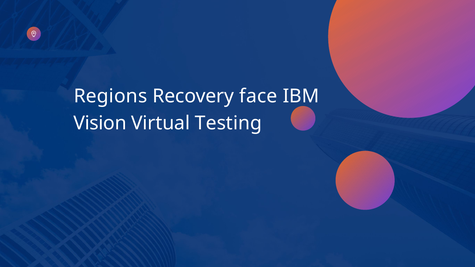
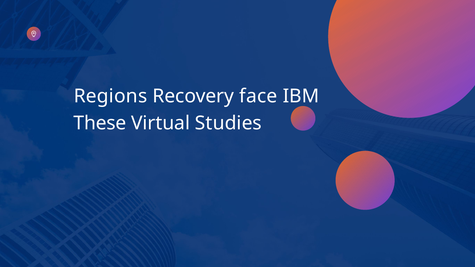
Vision: Vision -> These (100, 123)
Testing: Testing -> Studies (228, 123)
